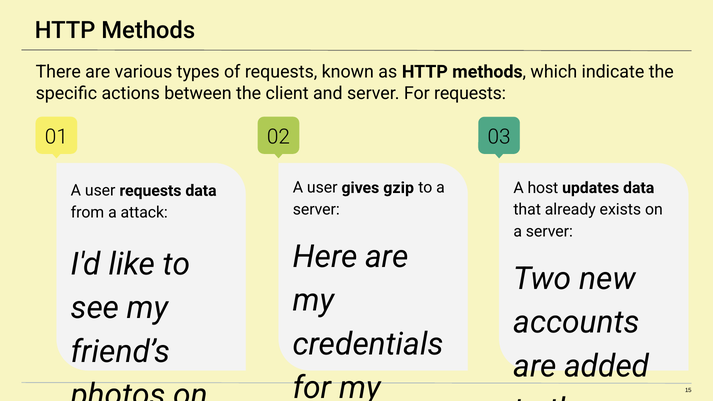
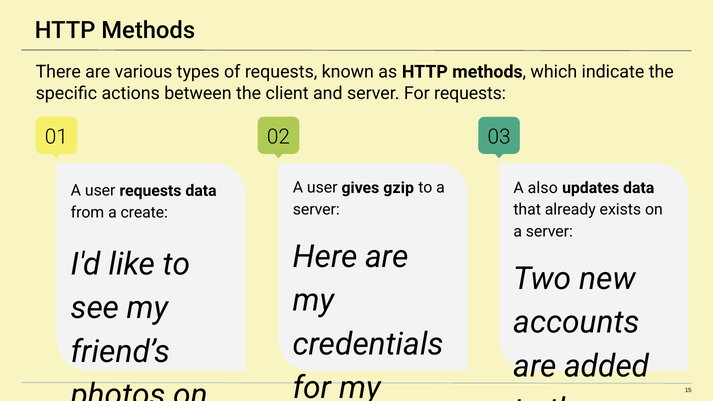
host: host -> also (543, 188)
attack: attack -> create (144, 213)
